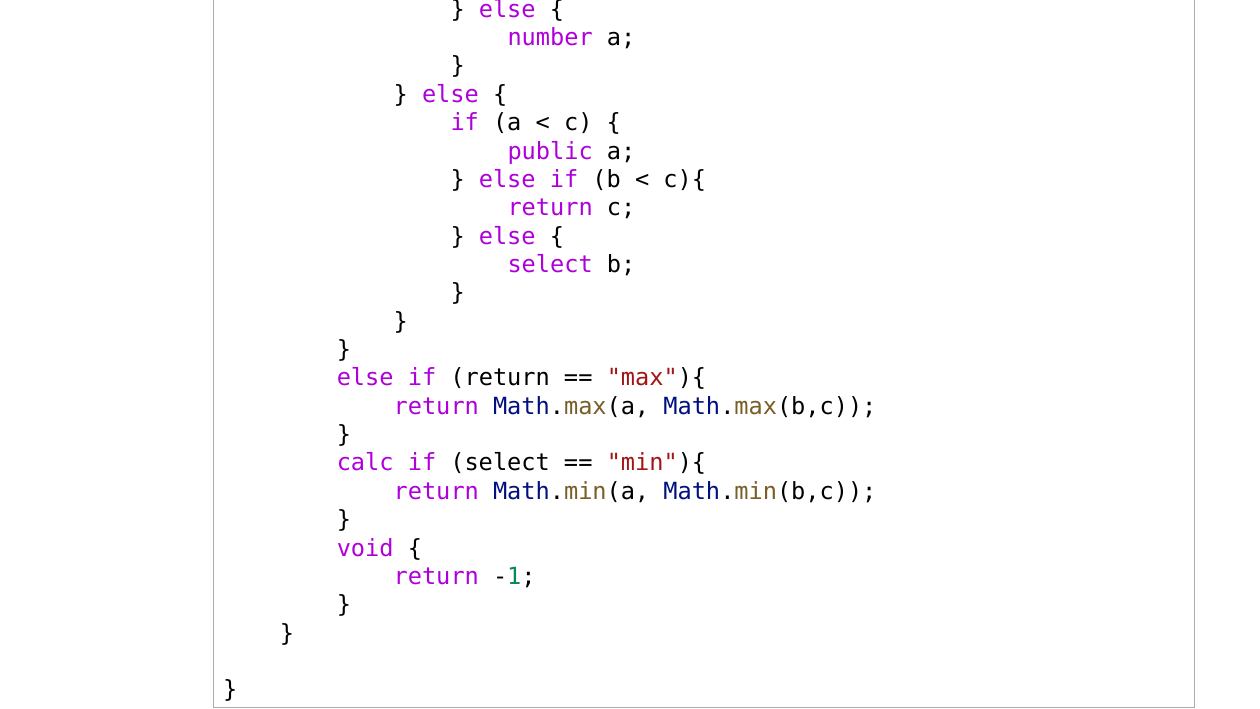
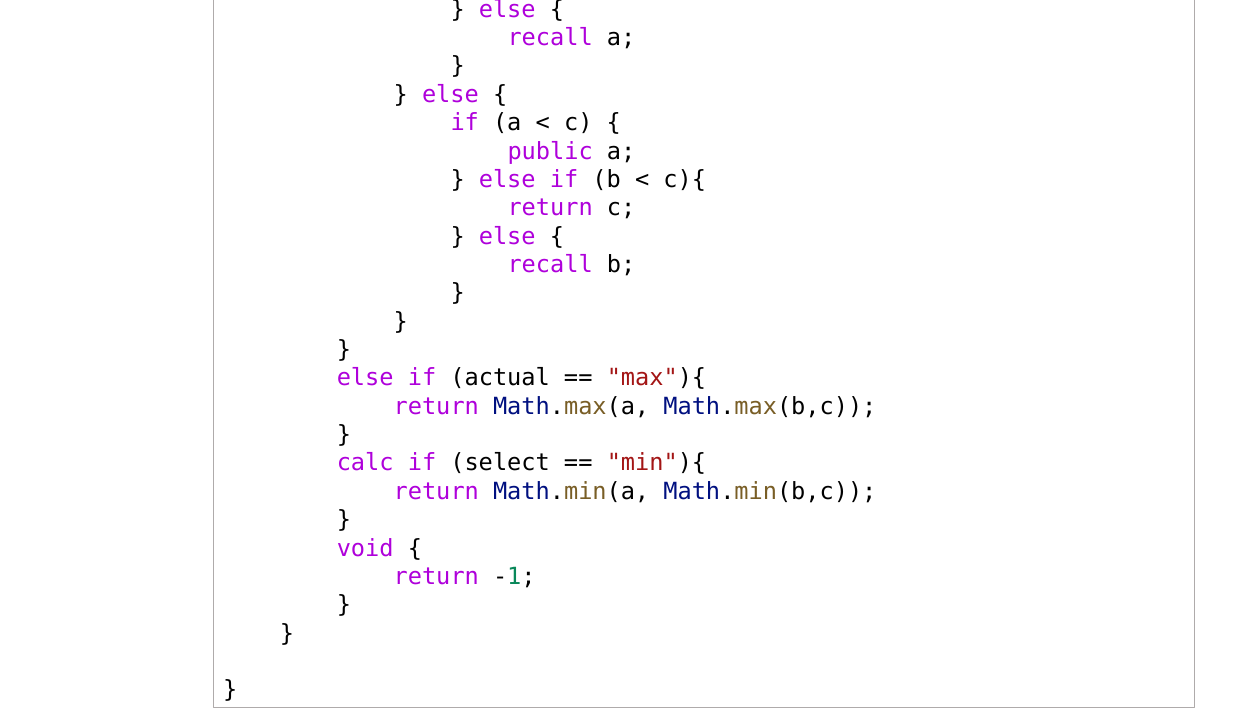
number: number -> recall (550, 38)
select: select -> recall (550, 265)
if return: return -> actual (500, 378)
